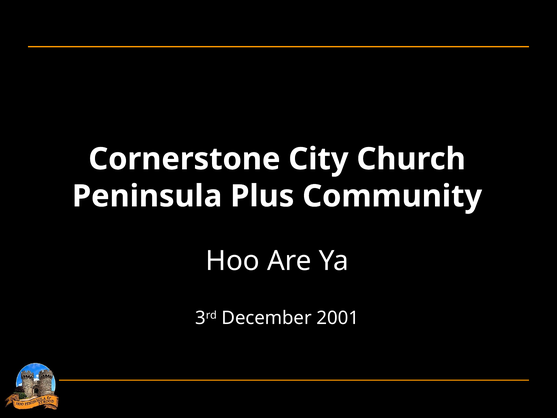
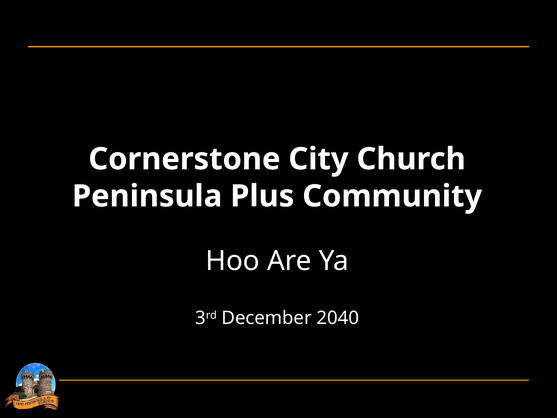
2001: 2001 -> 2040 (338, 318)
